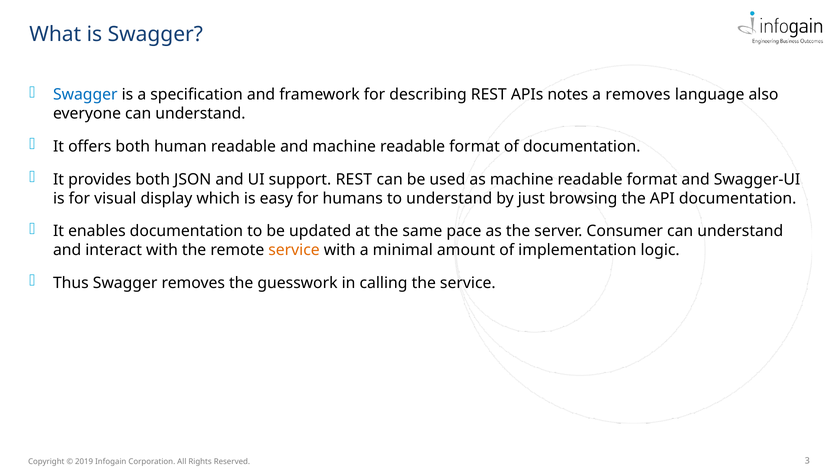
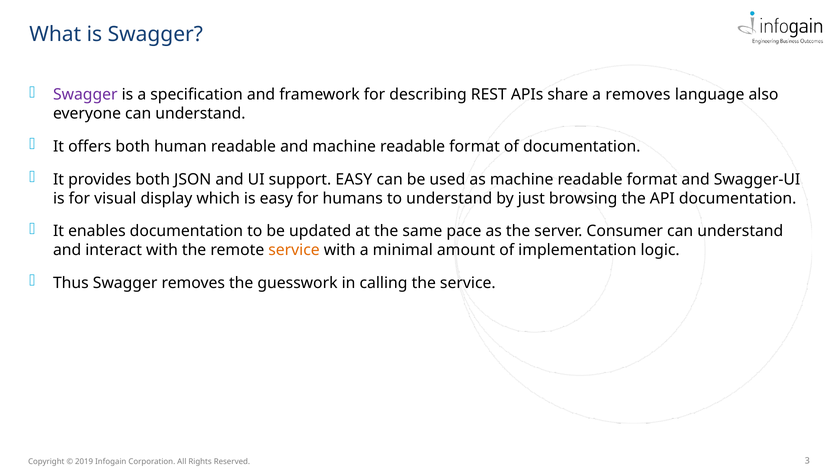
Swagger colour: blue -> purple (85, 95)
notes: notes -> share (568, 95)
support REST: REST -> EASY (354, 179)
